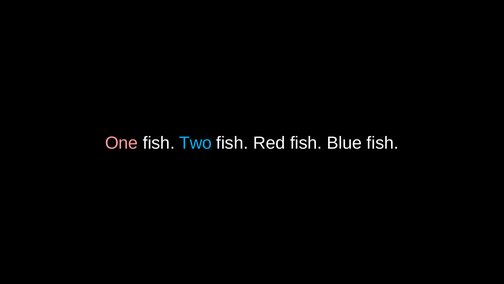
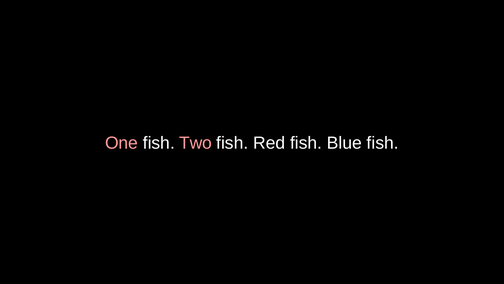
Two colour: light blue -> pink (196, 143)
